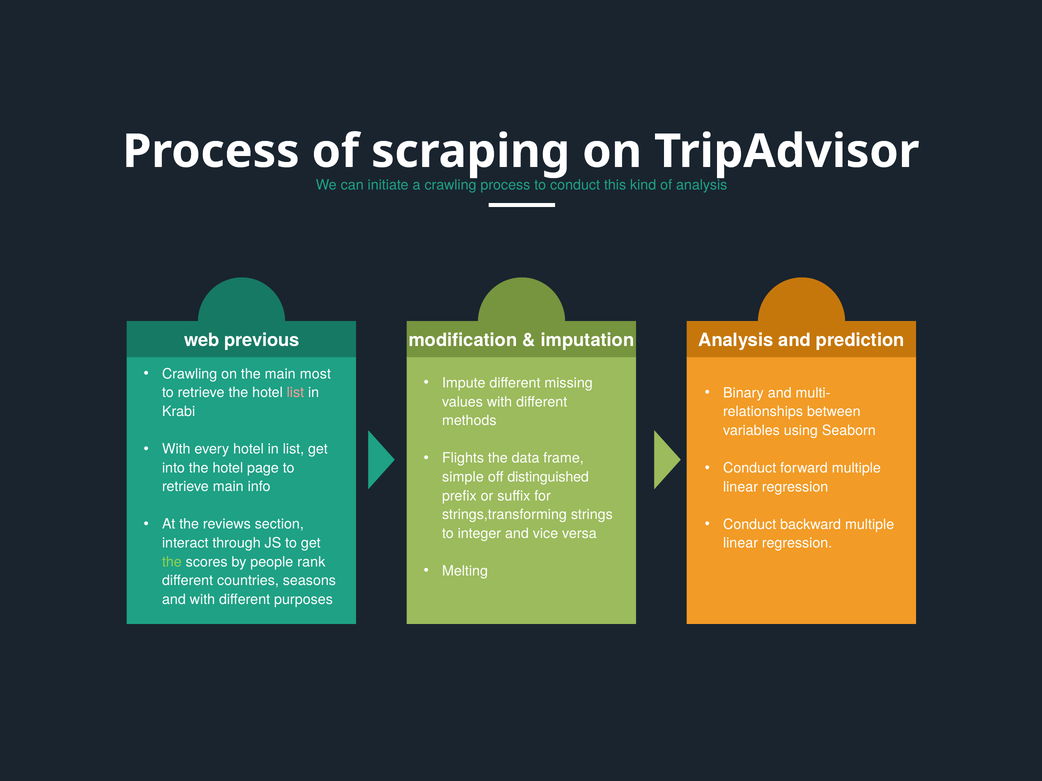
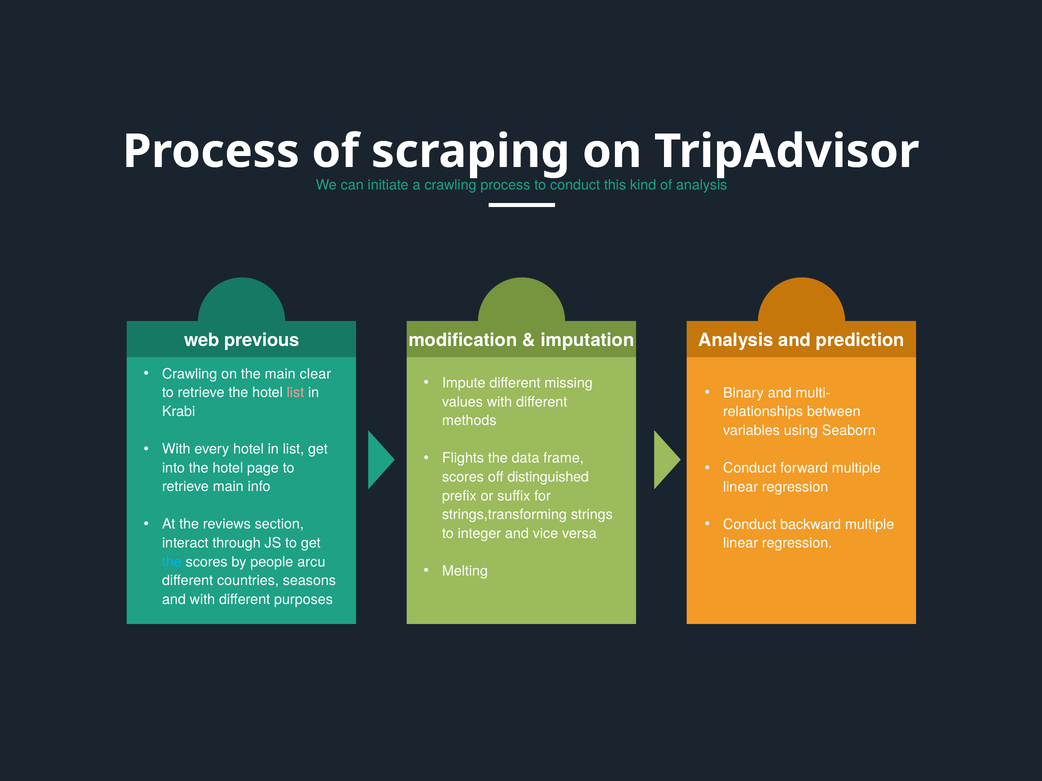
most: most -> clear (315, 374)
simple: simple -> scores (463, 477)
the colour: light green -> light blue (172, 562)
rank: rank -> arcu (311, 562)
